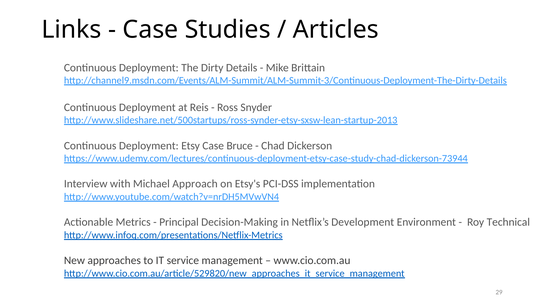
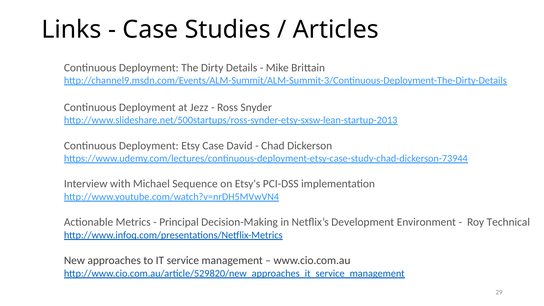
Reis: Reis -> Jezz (199, 107)
Bruce: Bruce -> David (240, 146)
Approach: Approach -> Sequence (195, 184)
